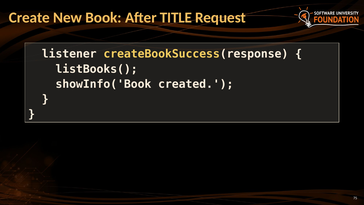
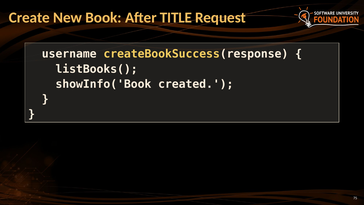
listener: listener -> username (69, 54)
